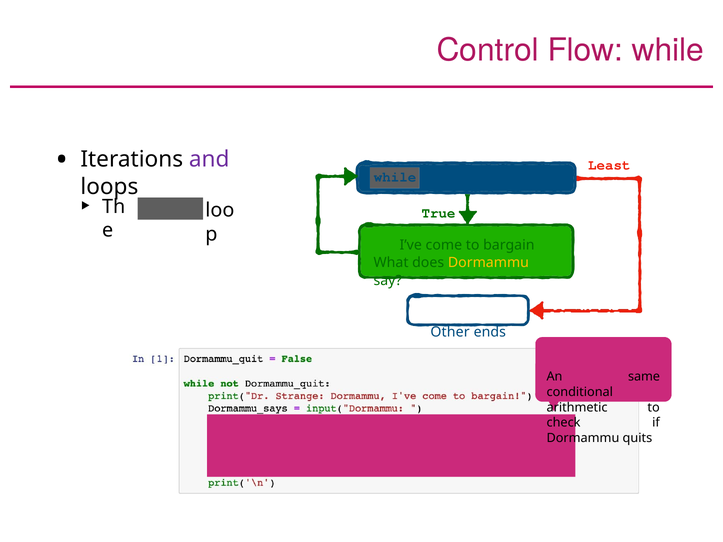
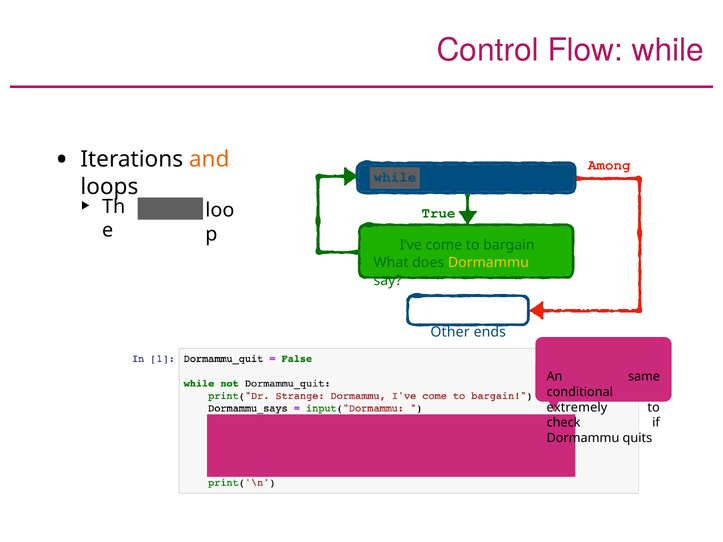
and colour: purple -> orange (209, 160)
Least: Least -> Among (609, 165)
arithmetic: arithmetic -> extremely (577, 408)
